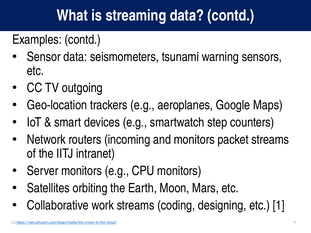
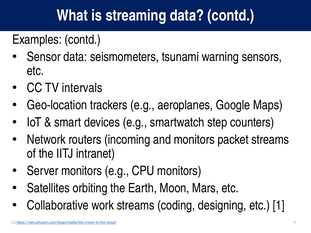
outgoing: outgoing -> intervals (82, 88)
